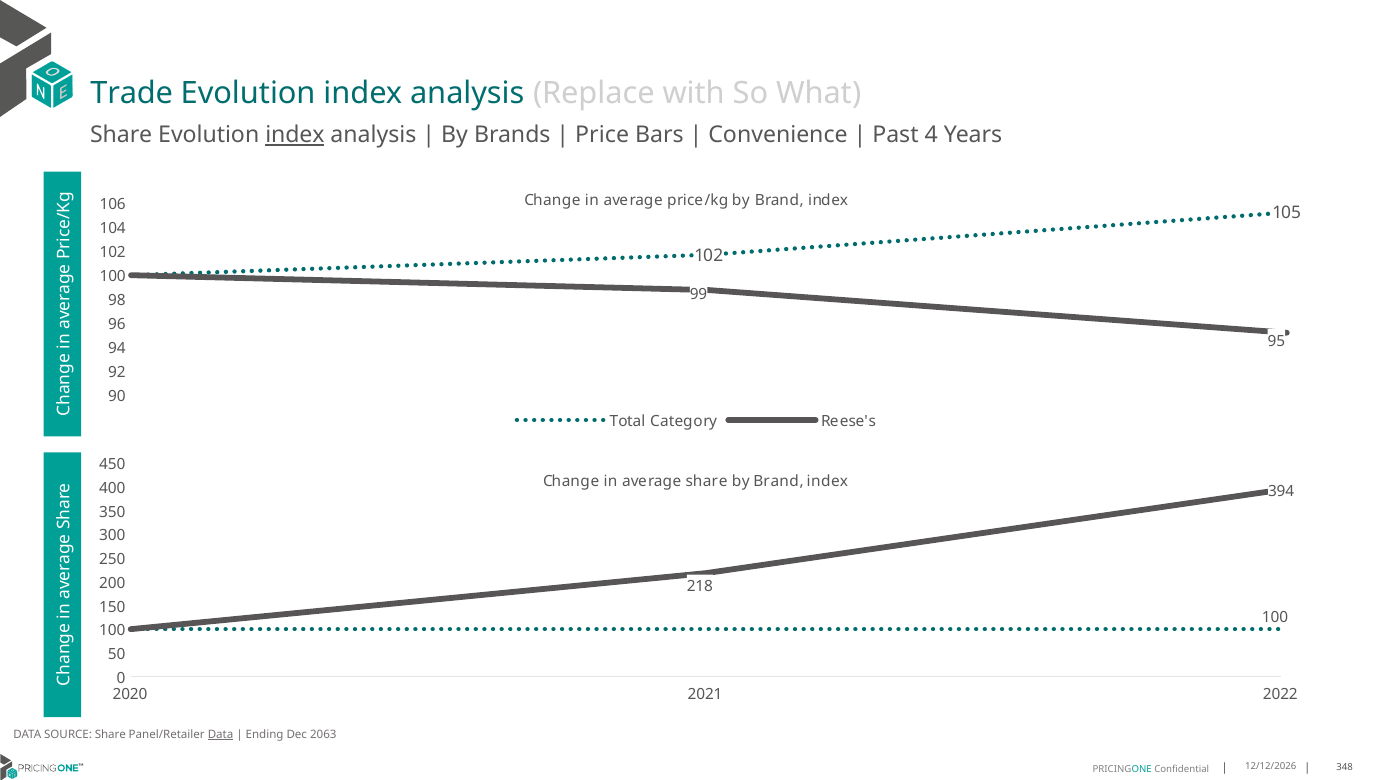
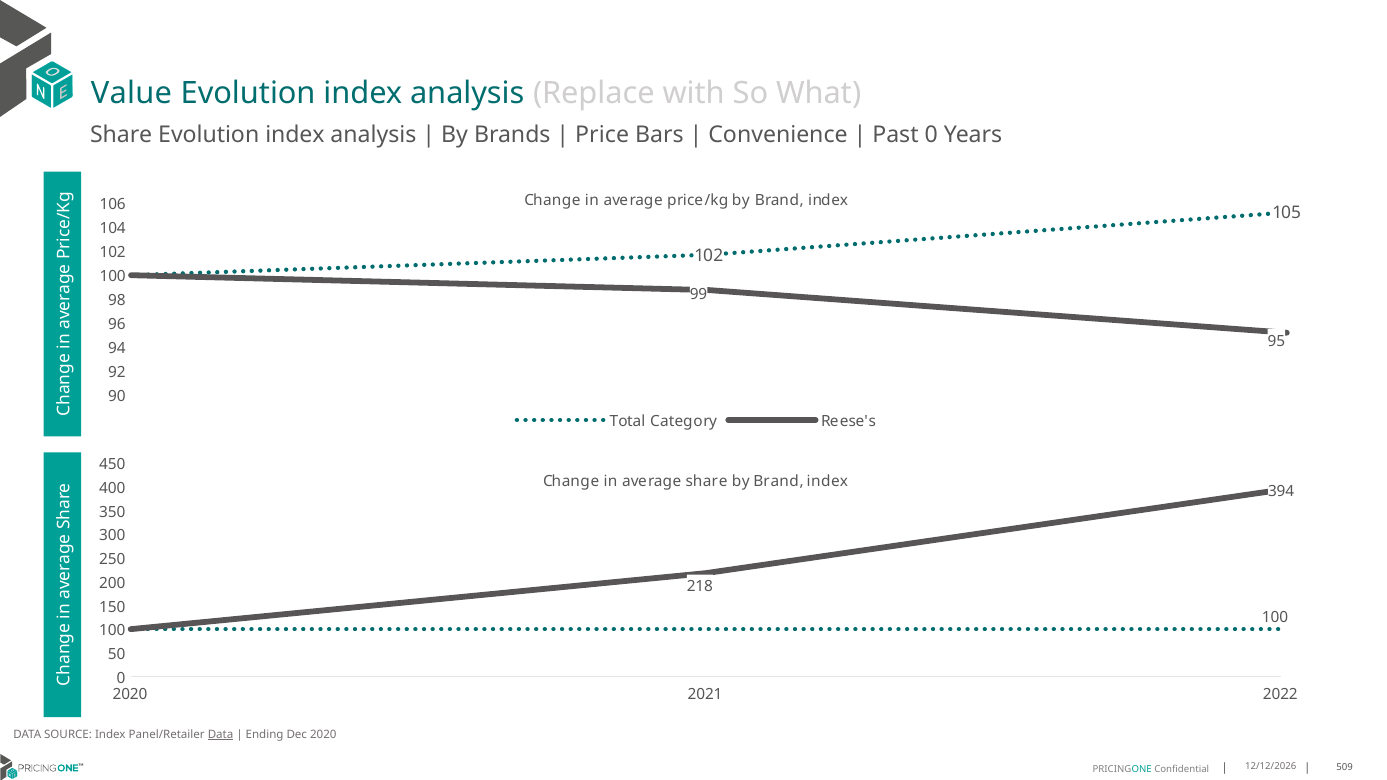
Trade: Trade -> Value (131, 93)
index underline: present -> none (295, 135)
Past 4: 4 -> 0 (931, 135)
SOURCE Share: Share -> Index (110, 735)
Dec 2063: 2063 -> 2020 (323, 735)
348: 348 -> 509 (1345, 767)
